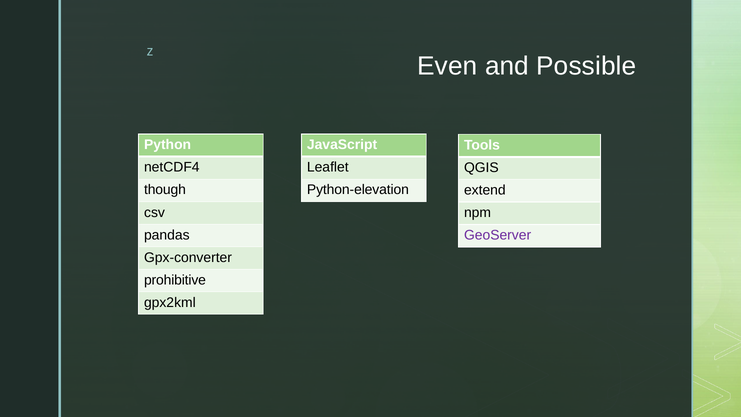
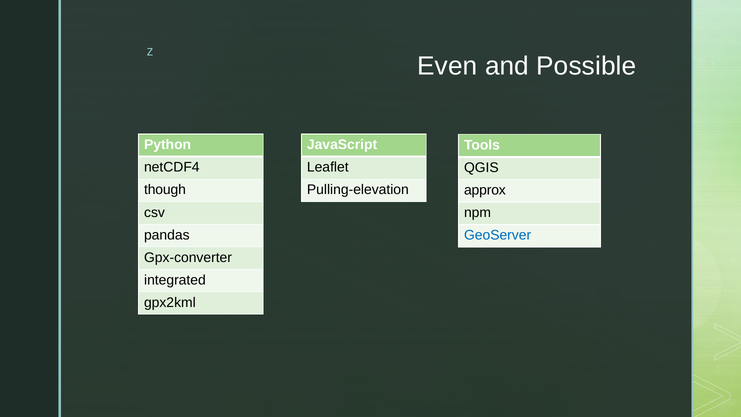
Python-elevation: Python-elevation -> Pulling-elevation (358, 190)
extend: extend -> approx (485, 190)
GeoServer colour: purple -> blue (498, 235)
prohibitive: prohibitive -> integrated (175, 280)
